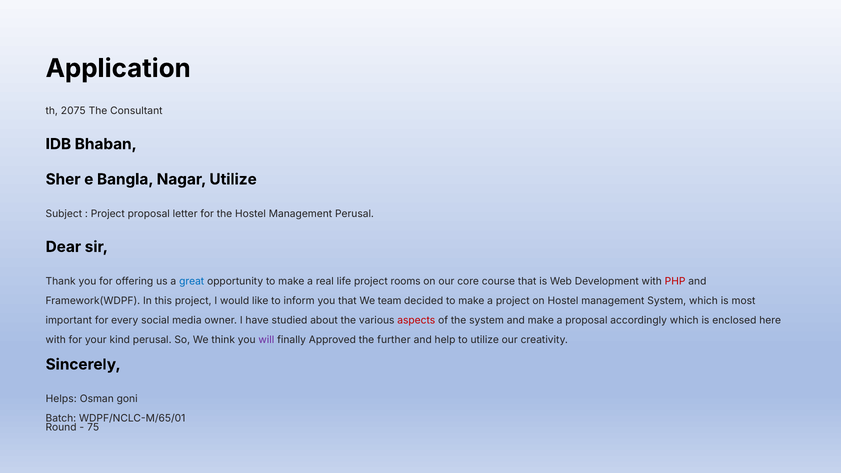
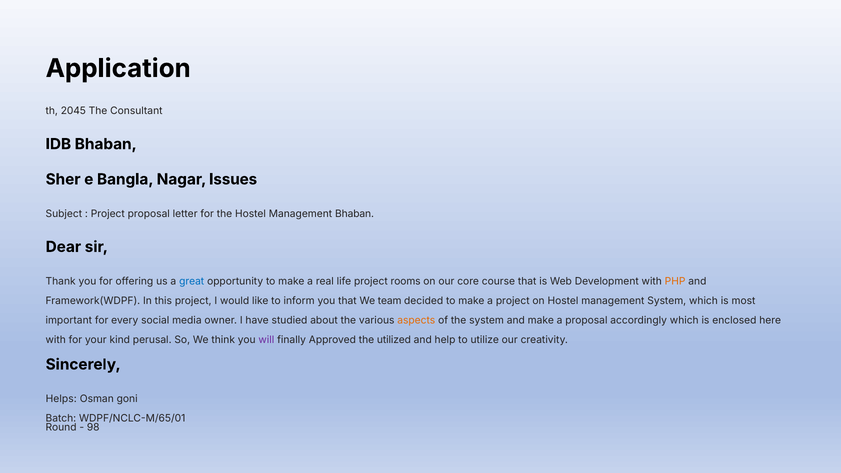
2075: 2075 -> 2045 (73, 111)
Nagar Utilize: Utilize -> Issues (233, 179)
Management Perusal: Perusal -> Bhaban (355, 214)
PHP colour: red -> orange (675, 281)
aspects colour: red -> orange (416, 320)
further: further -> utilized (394, 340)
75: 75 -> 98 (93, 427)
